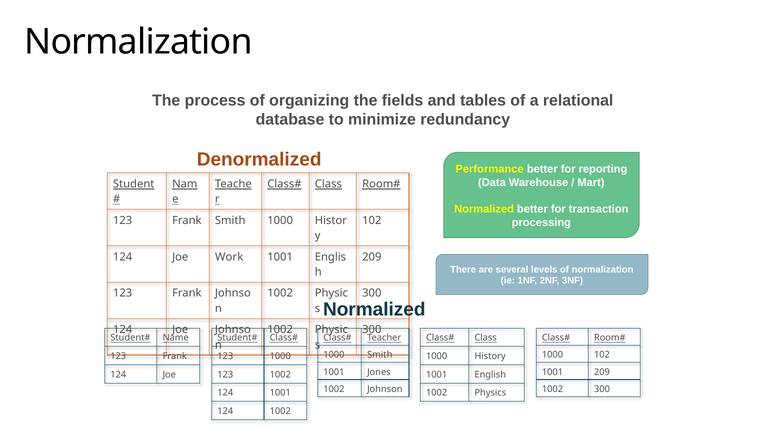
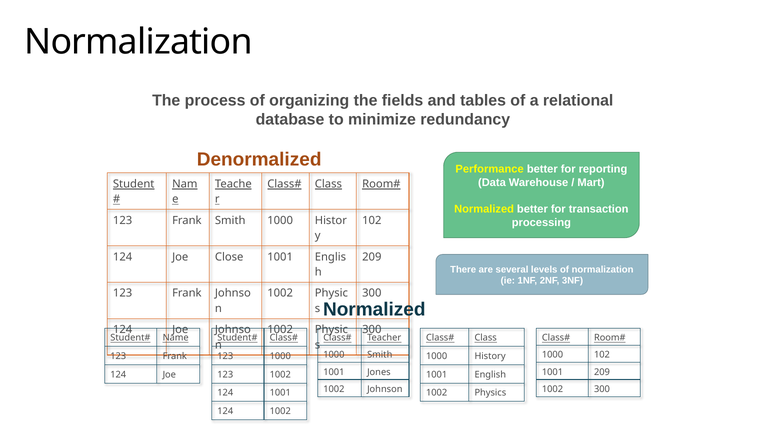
Work: Work -> Close (229, 257)
